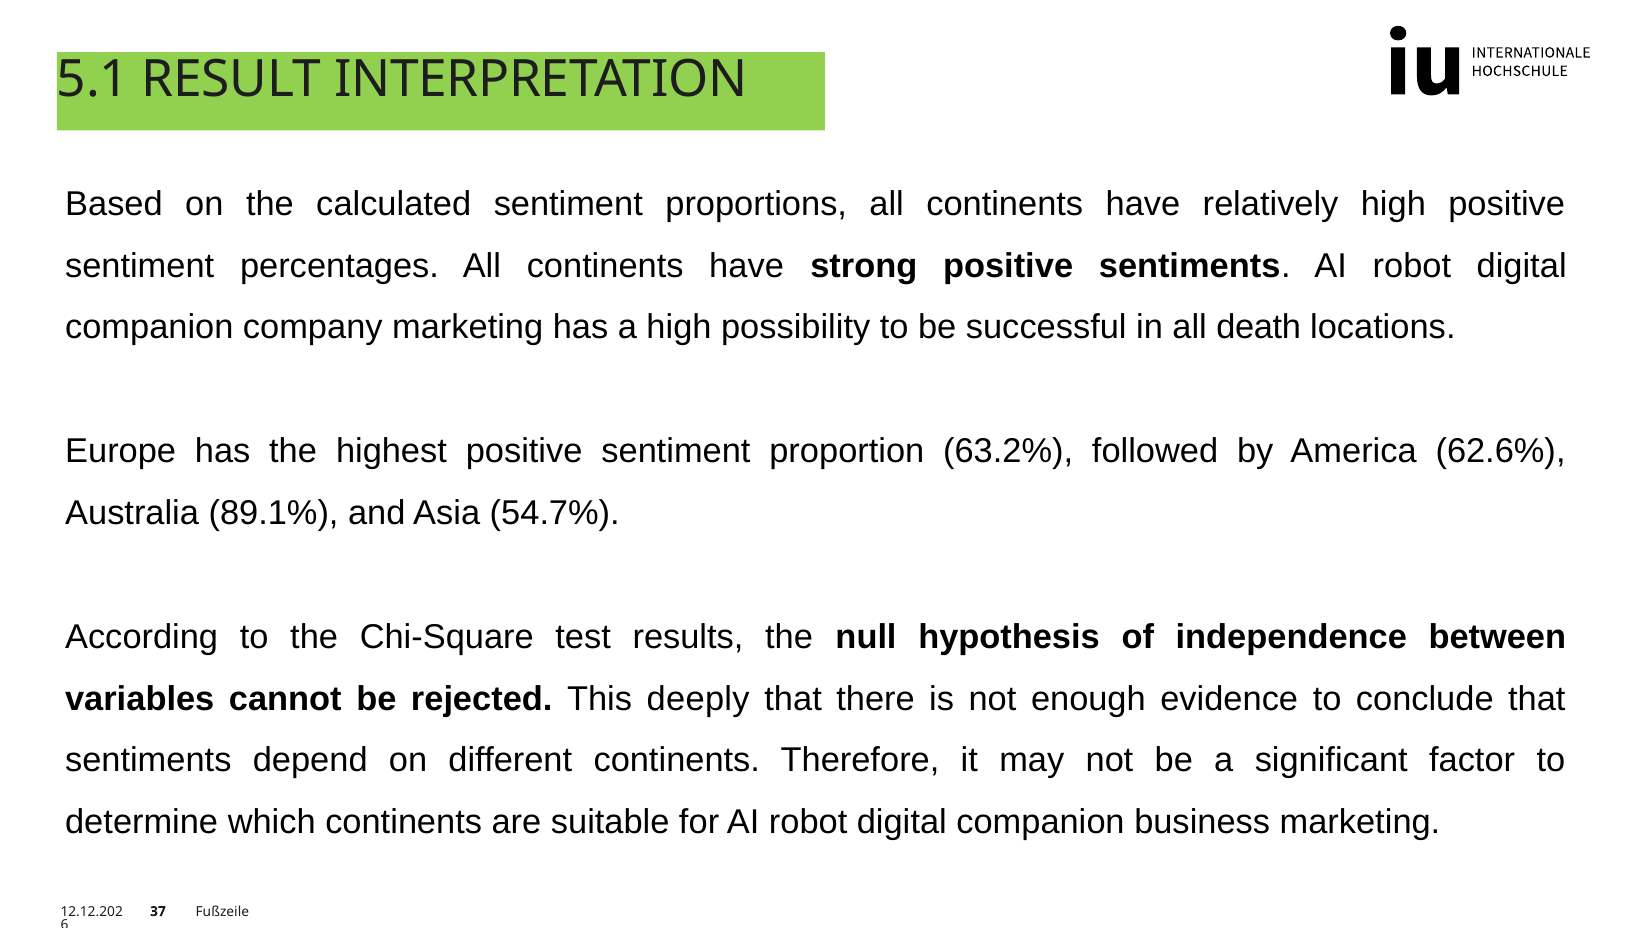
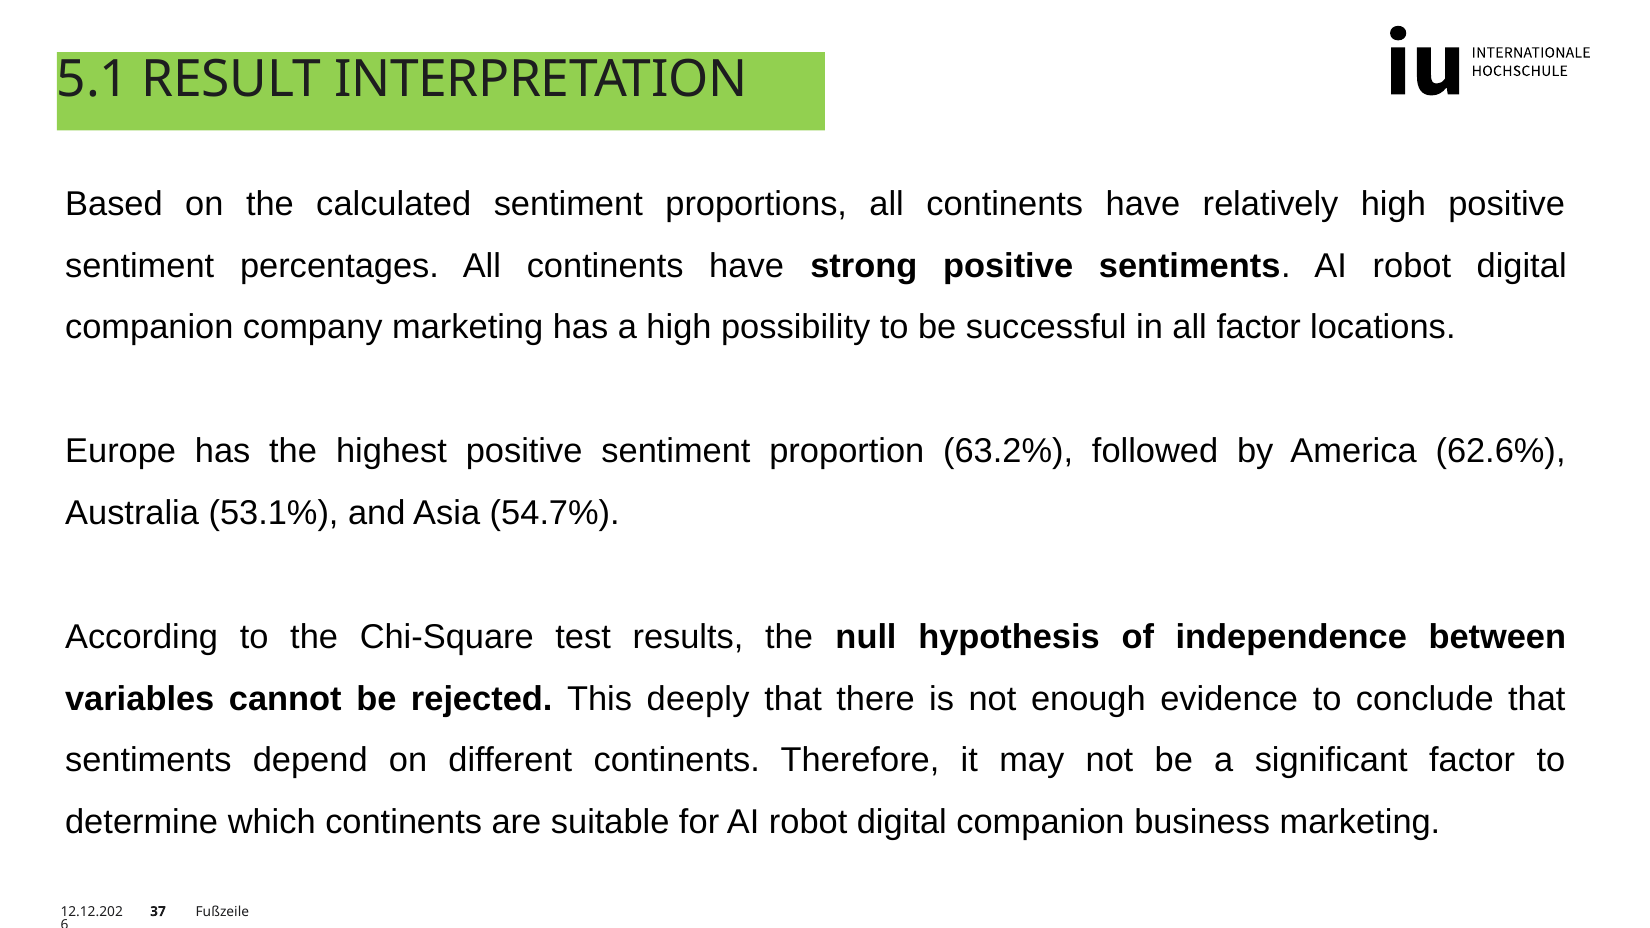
all death: death -> factor (1259, 328)
89.1%: 89.1% -> 53.1% (274, 513)
